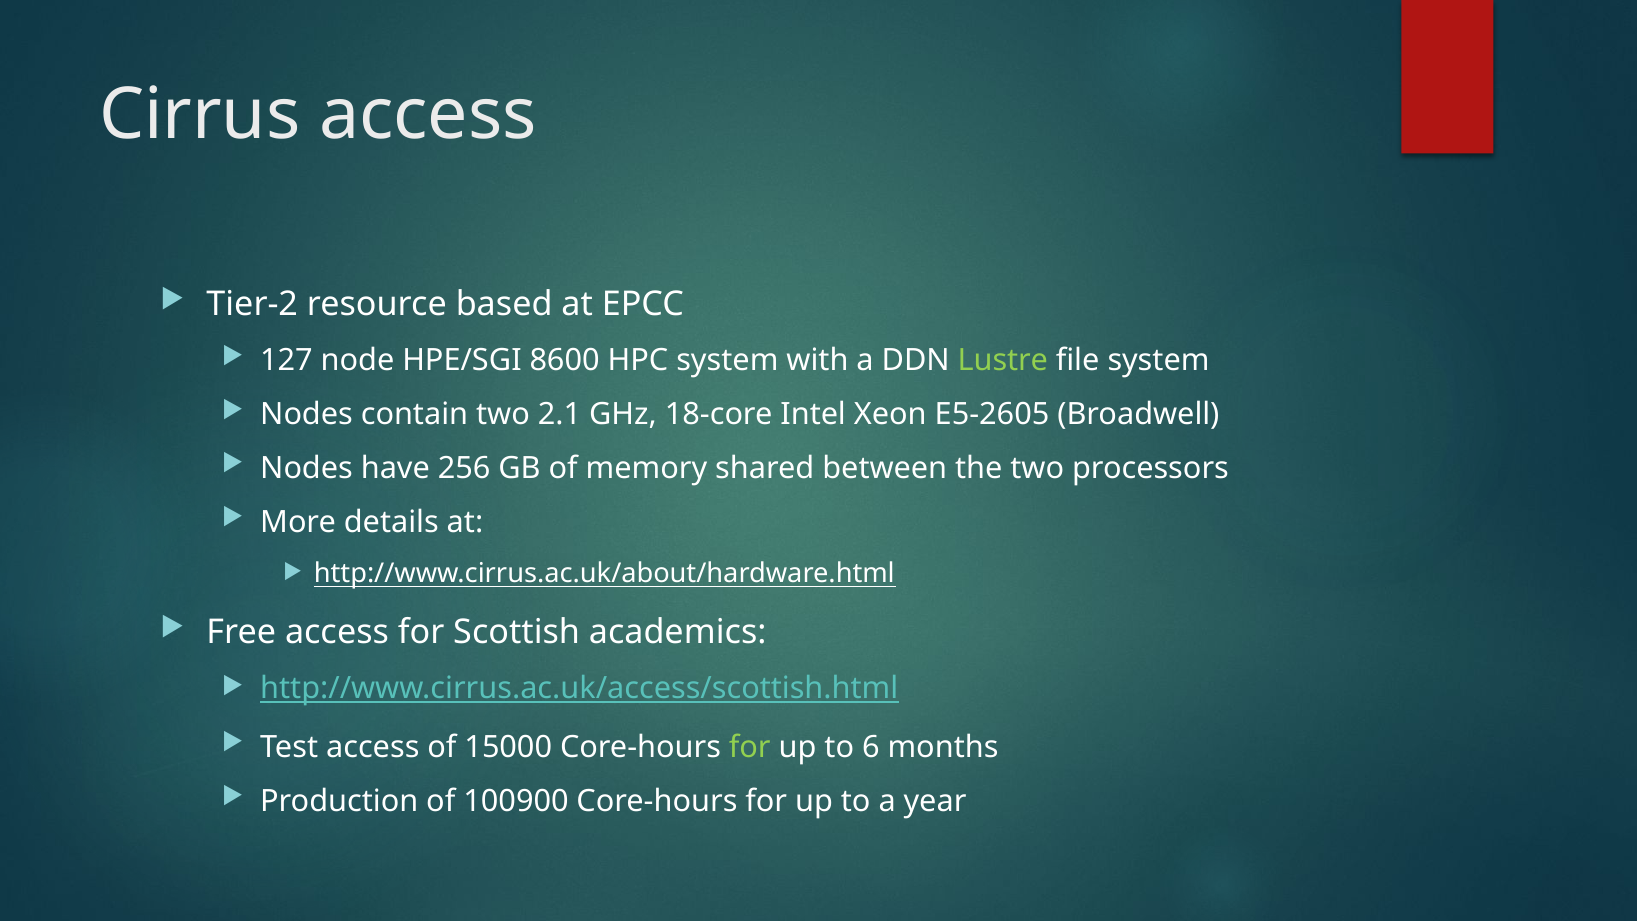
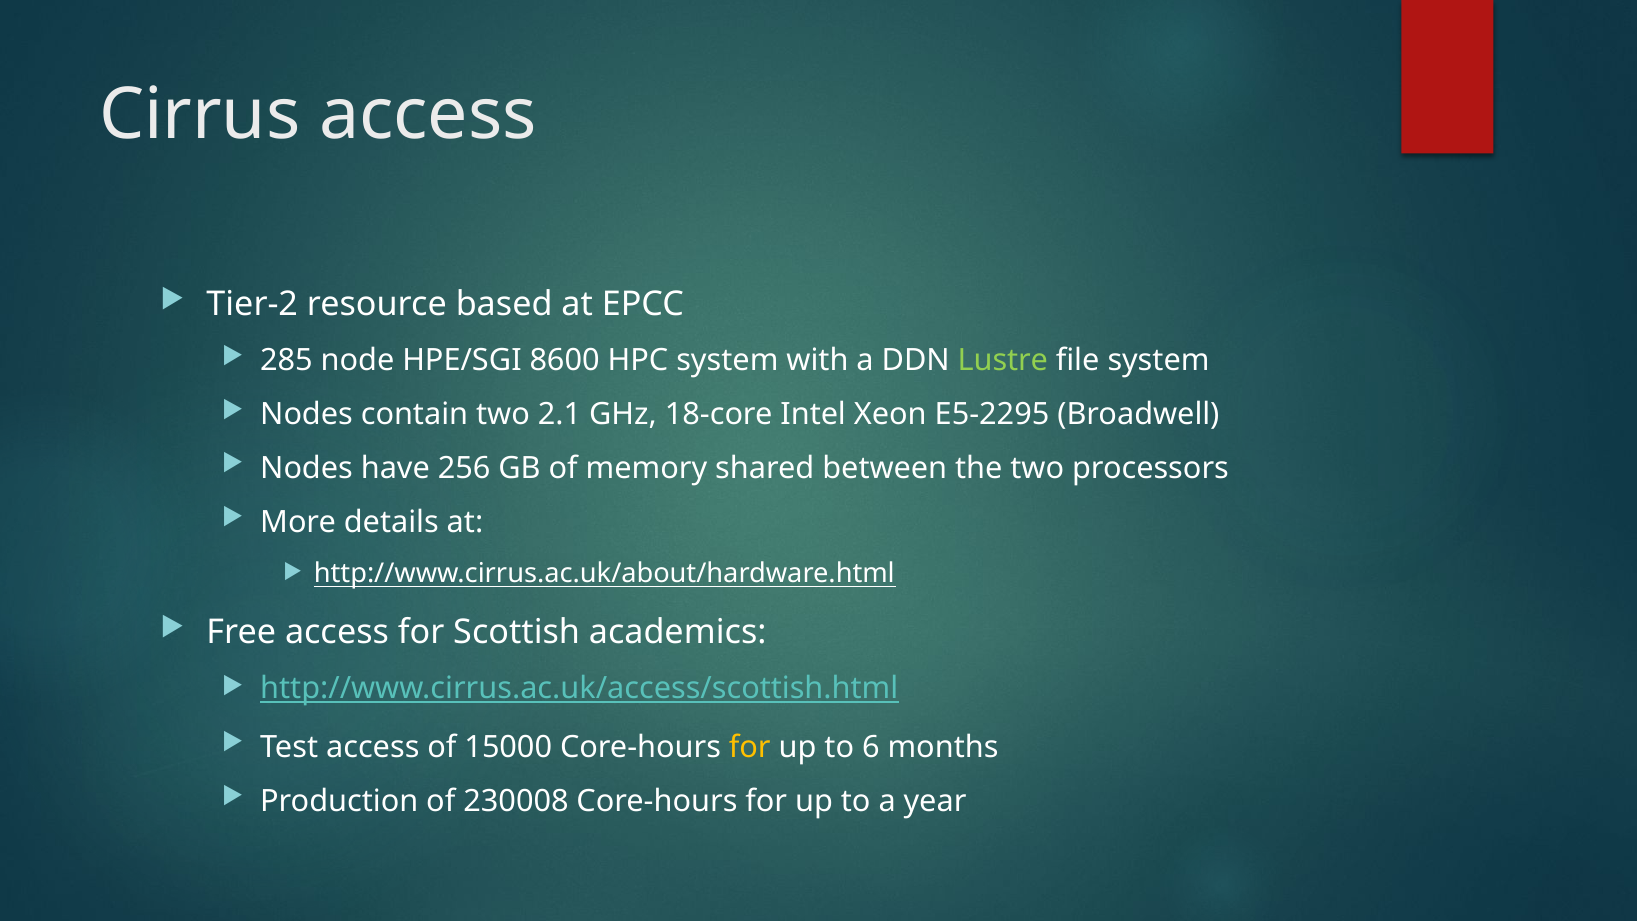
127: 127 -> 285 (286, 360)
E5-2605: E5-2605 -> E5-2295 (992, 414)
for colour: light green -> yellow (750, 747)
100900: 100900 -> 230008 (516, 801)
